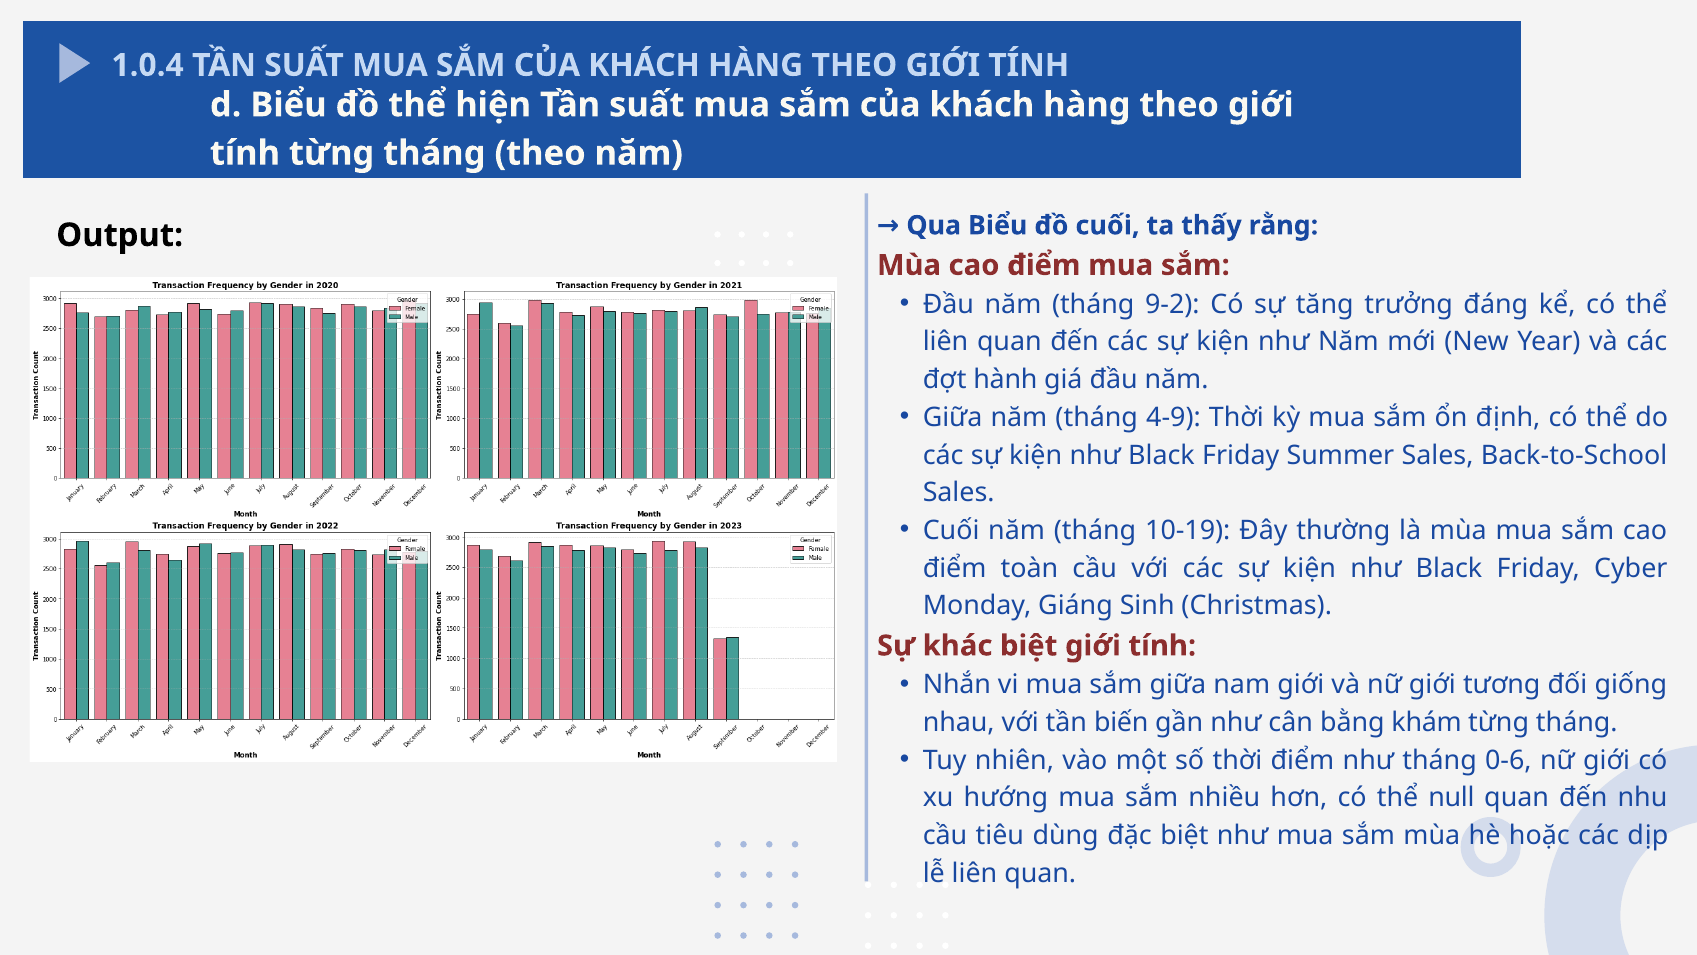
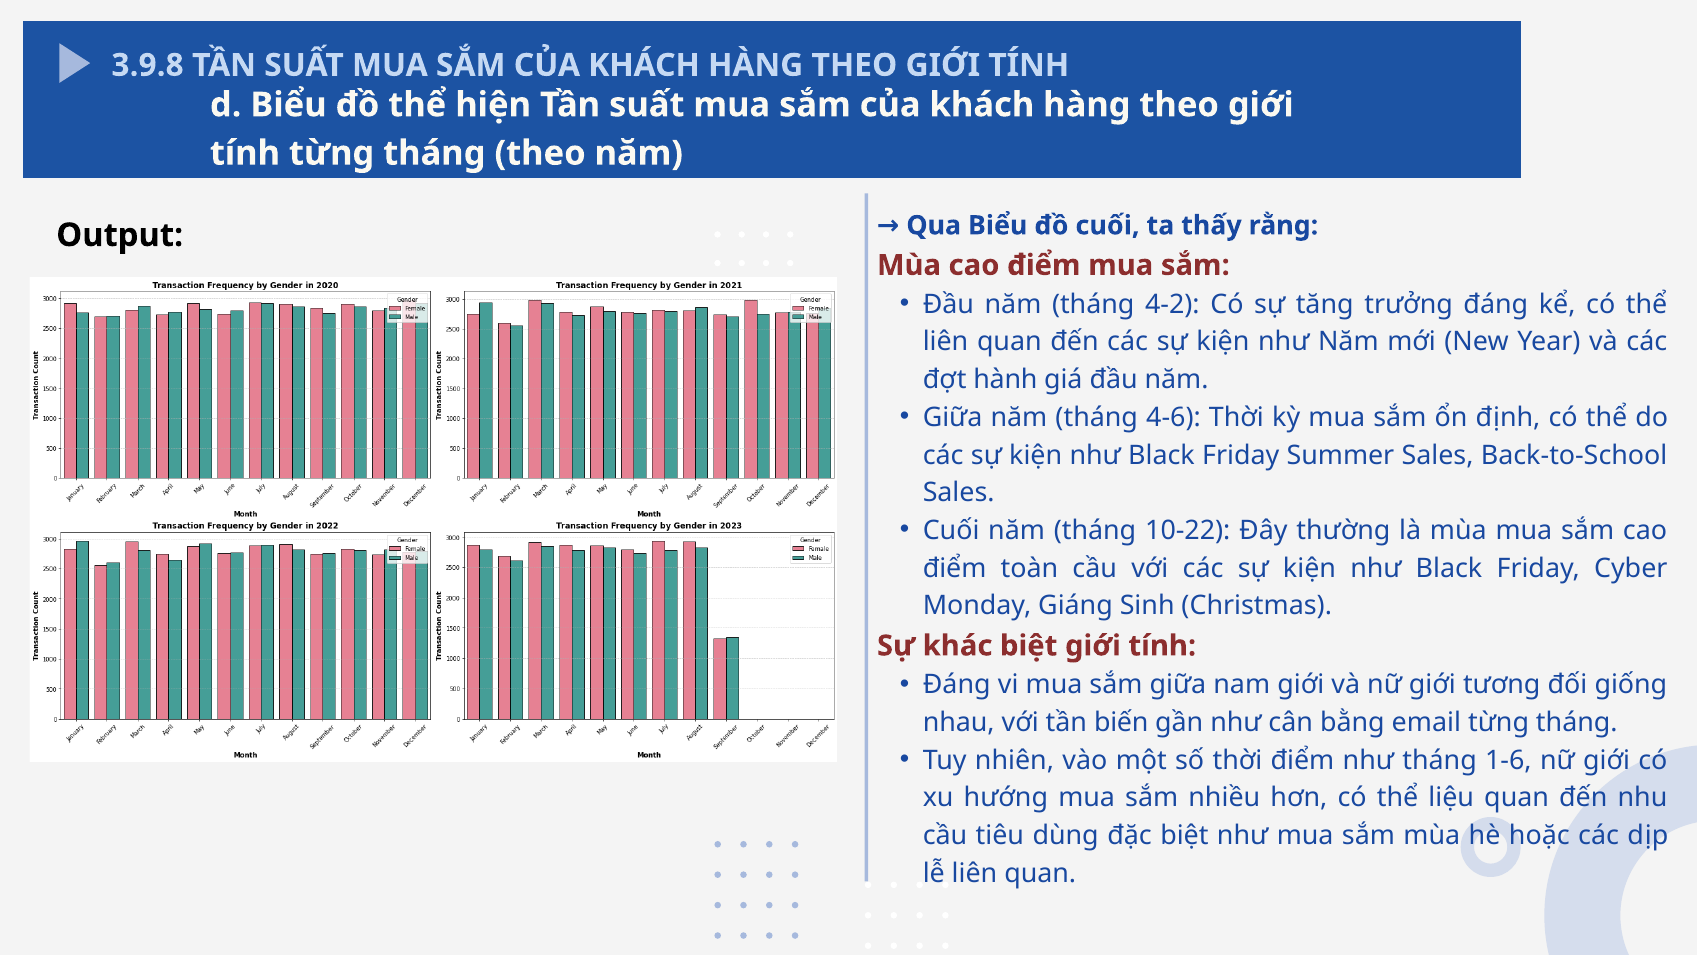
1.0.4: 1.0.4 -> 3.9.8 (148, 65)
9-2: 9-2 -> 4-2 (1172, 304)
4-9: 4-9 -> 4-6 (1173, 417)
10-19: 10-19 -> 10-22 (1188, 530)
Nhắn: Nhắn -> Đáng (957, 685)
khám: khám -> email (1426, 722)
0-6: 0-6 -> 1-6 (1508, 760)
null: null -> liệu (1451, 798)
